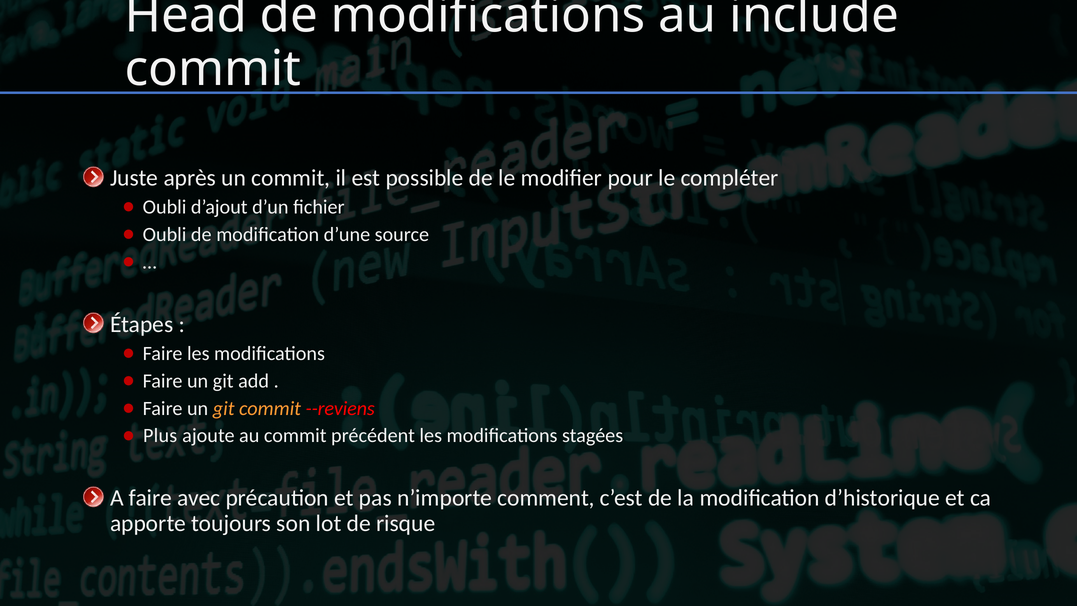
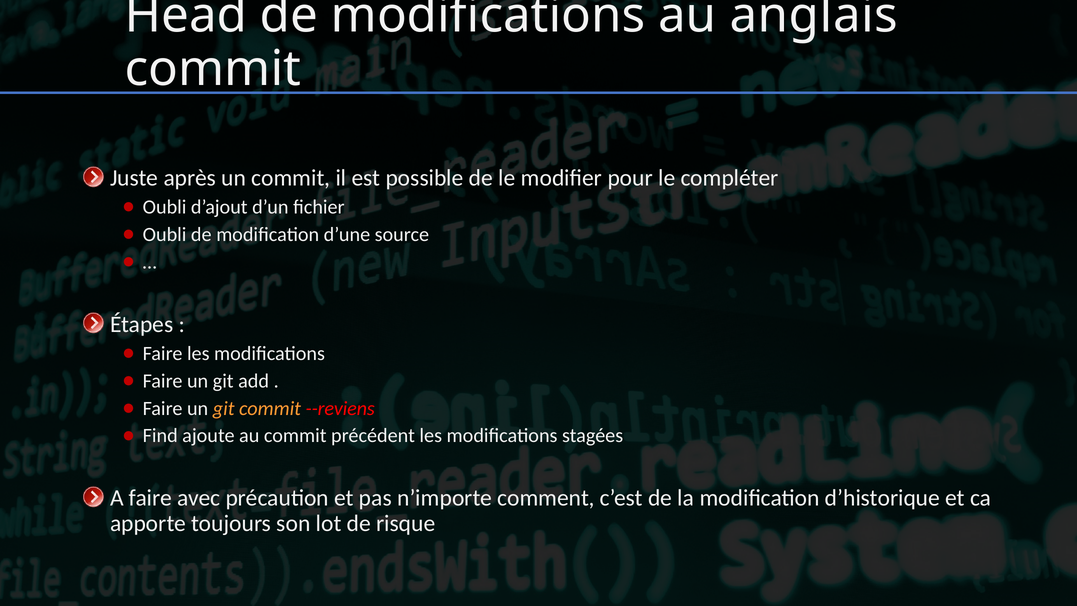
include: include -> anglais (814, 16)
Plus: Plus -> Find (160, 436)
